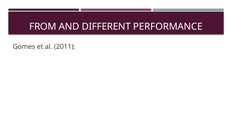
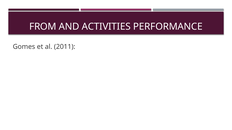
DIFFERENT: DIFFERENT -> ACTIVITIES (106, 27)
